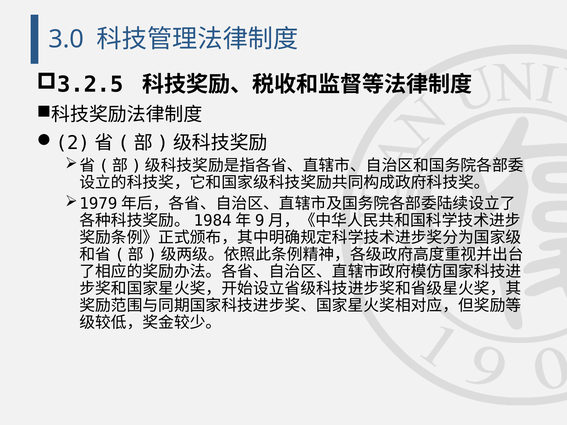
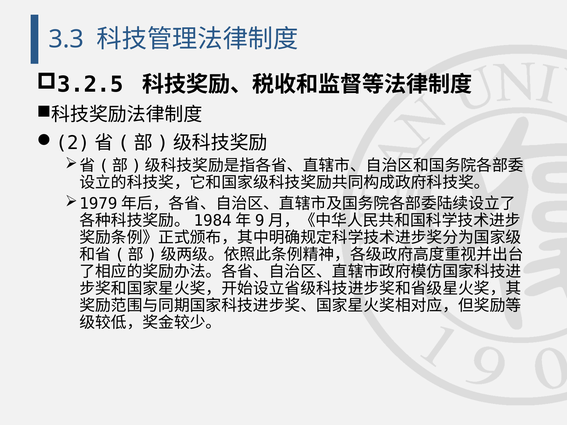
3.0: 3.0 -> 3.3 (66, 39)
